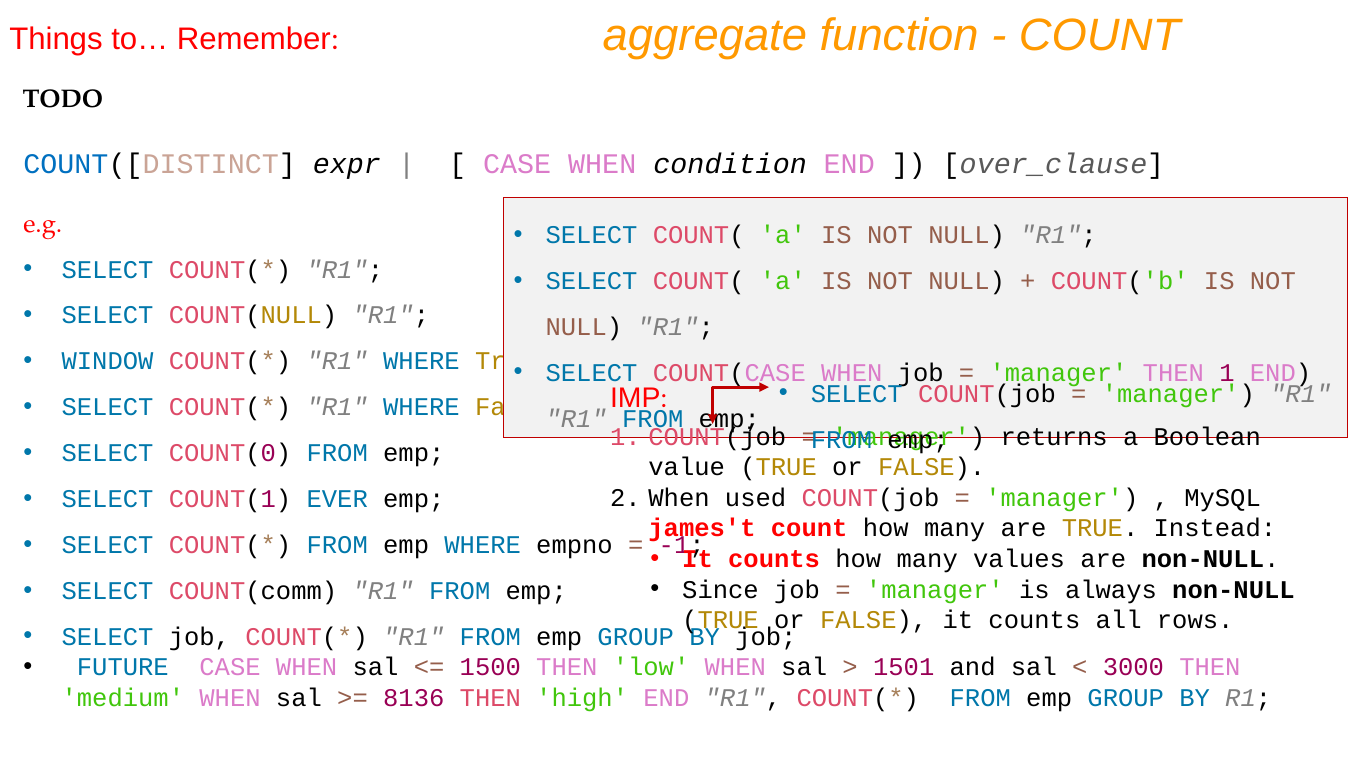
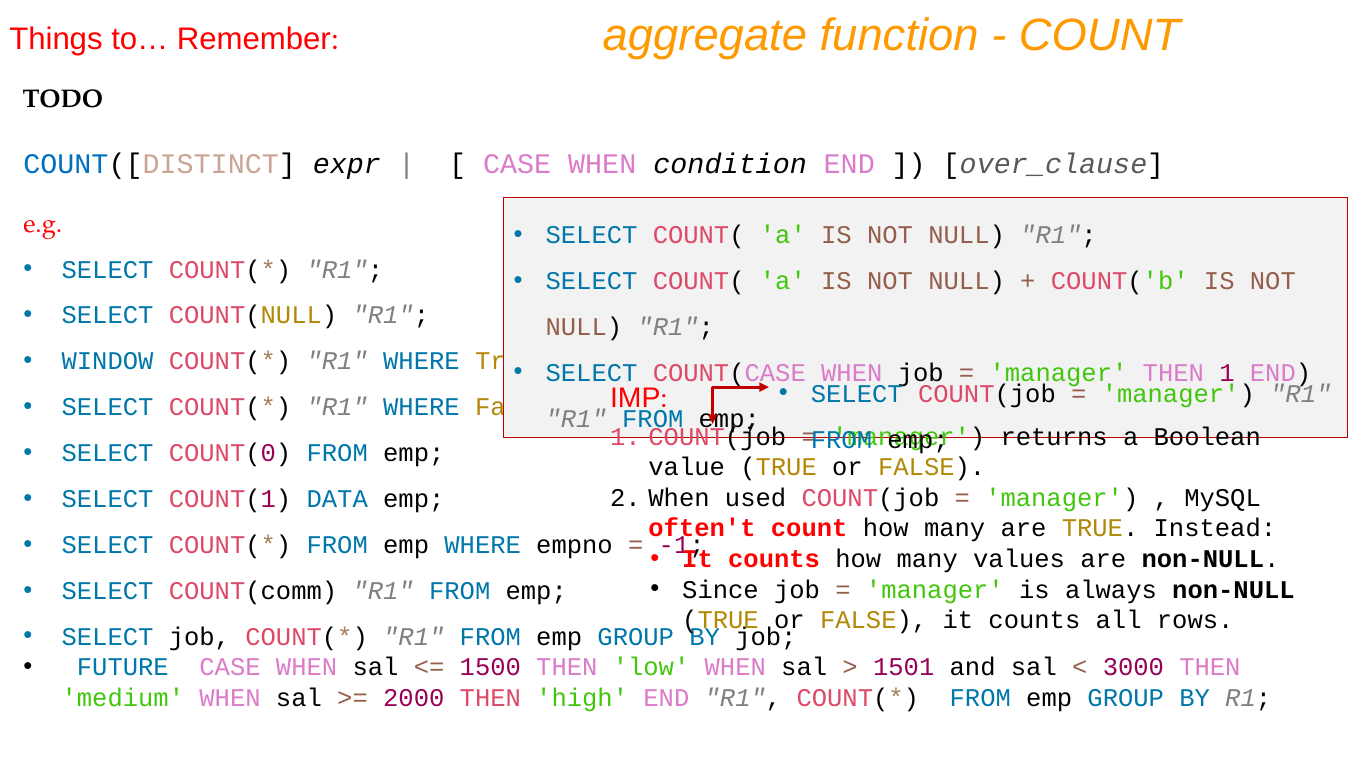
EVER: EVER -> DATA (337, 500)
james't: james't -> often't (702, 529)
8136: 8136 -> 2000 (414, 699)
